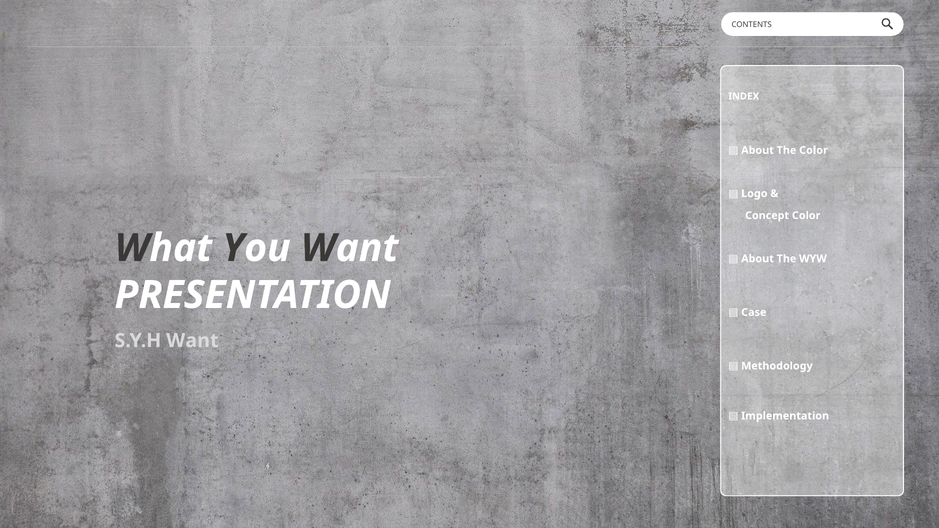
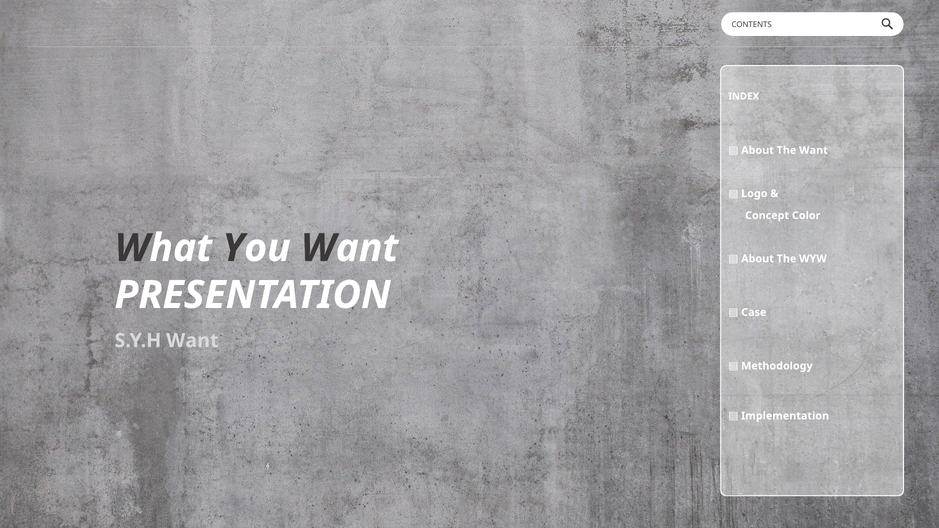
The Color: Color -> Want (814, 150)
